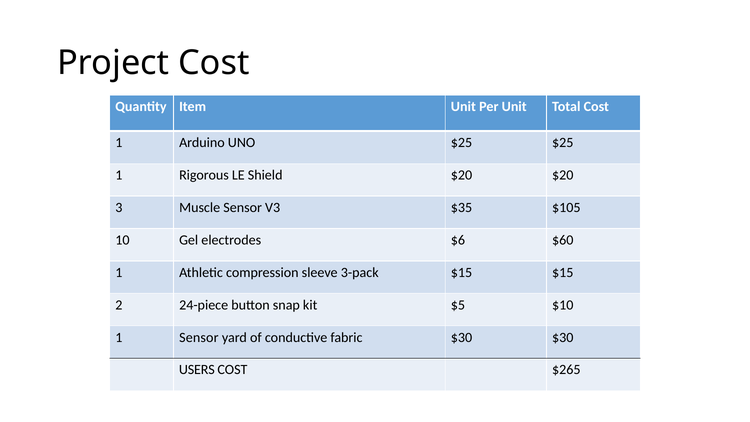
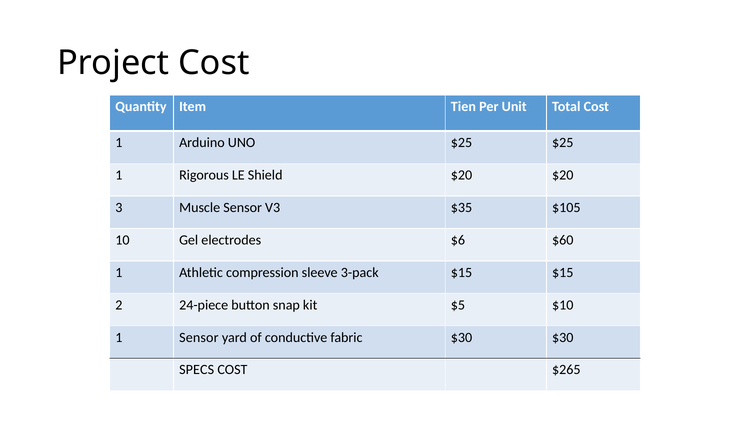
Item Unit: Unit -> Tien (463, 107)
USERS: USERS -> SPECS (197, 370)
